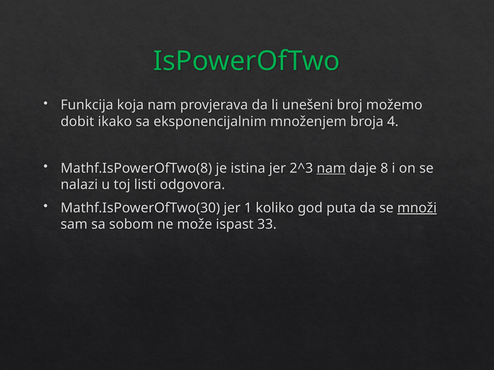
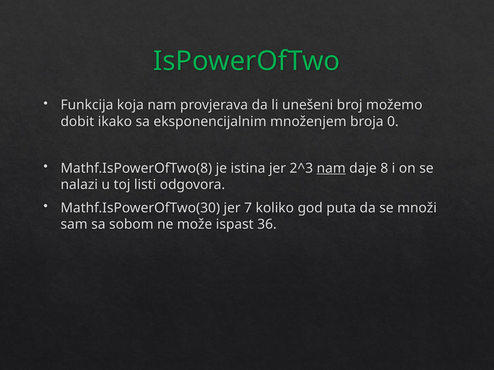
4: 4 -> 0 (393, 122)
1: 1 -> 7 (248, 208)
množi underline: present -> none (417, 208)
33: 33 -> 36 (267, 225)
